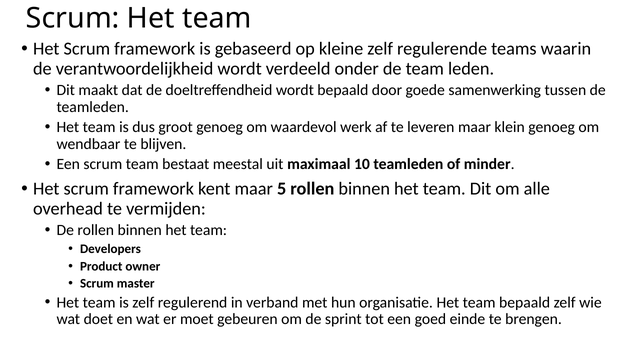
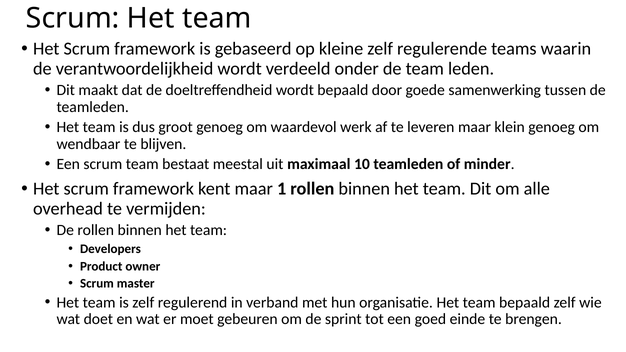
5: 5 -> 1 (282, 189)
